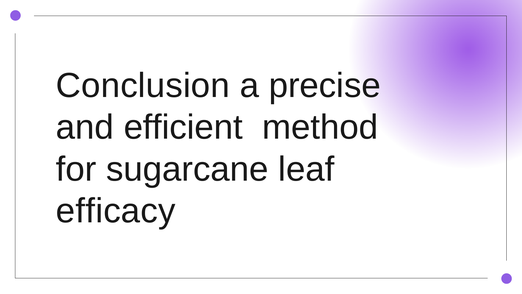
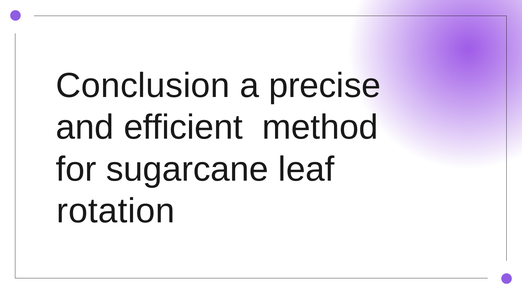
efficacy: efficacy -> rotation (116, 211)
